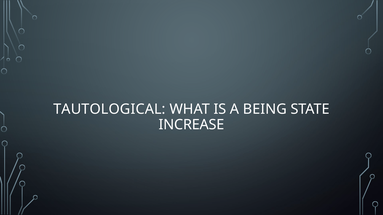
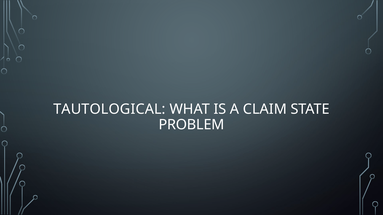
BEING: BEING -> CLAIM (265, 109)
INCREASE: INCREASE -> PROBLEM (192, 125)
